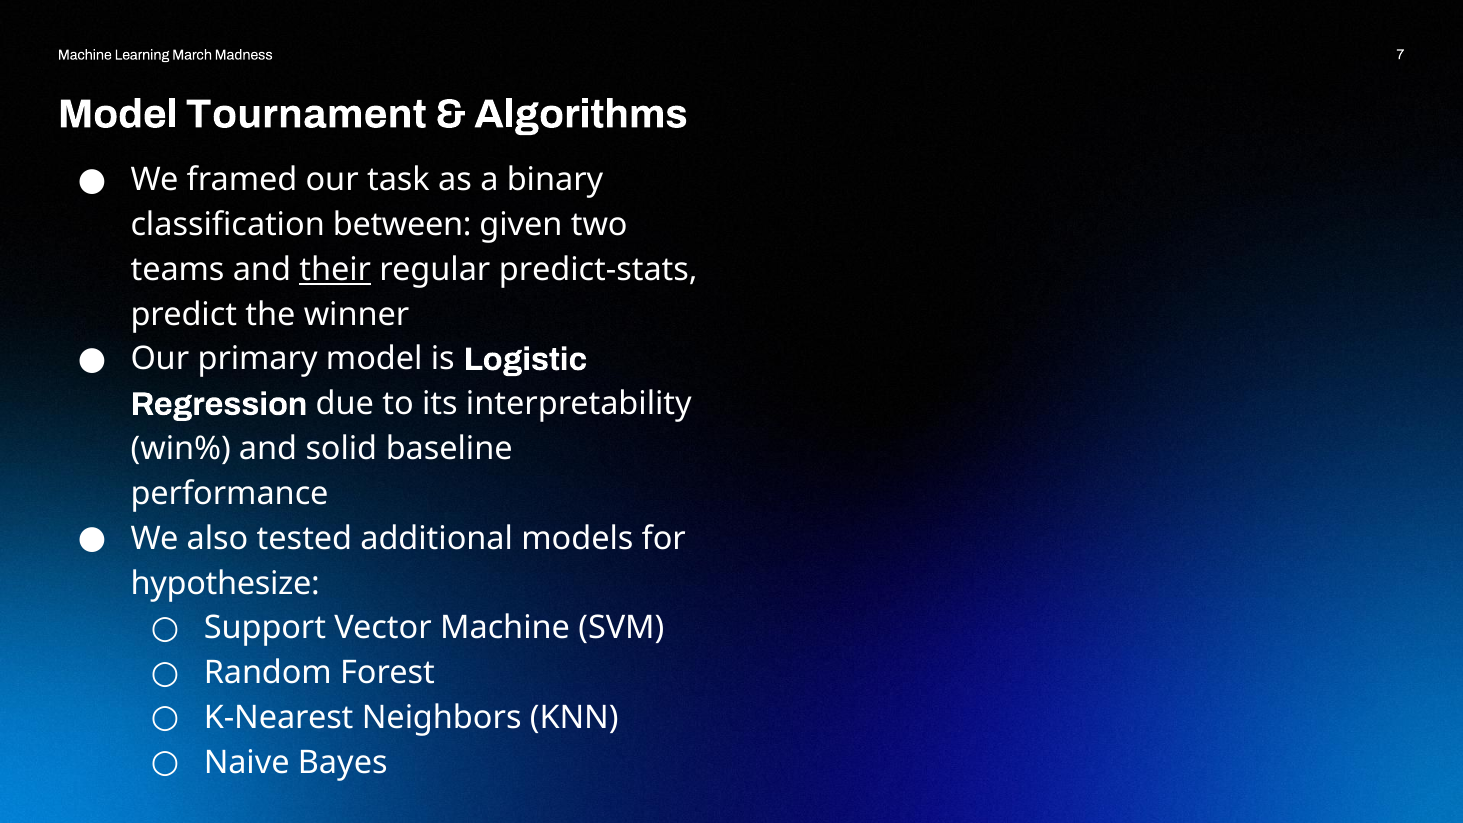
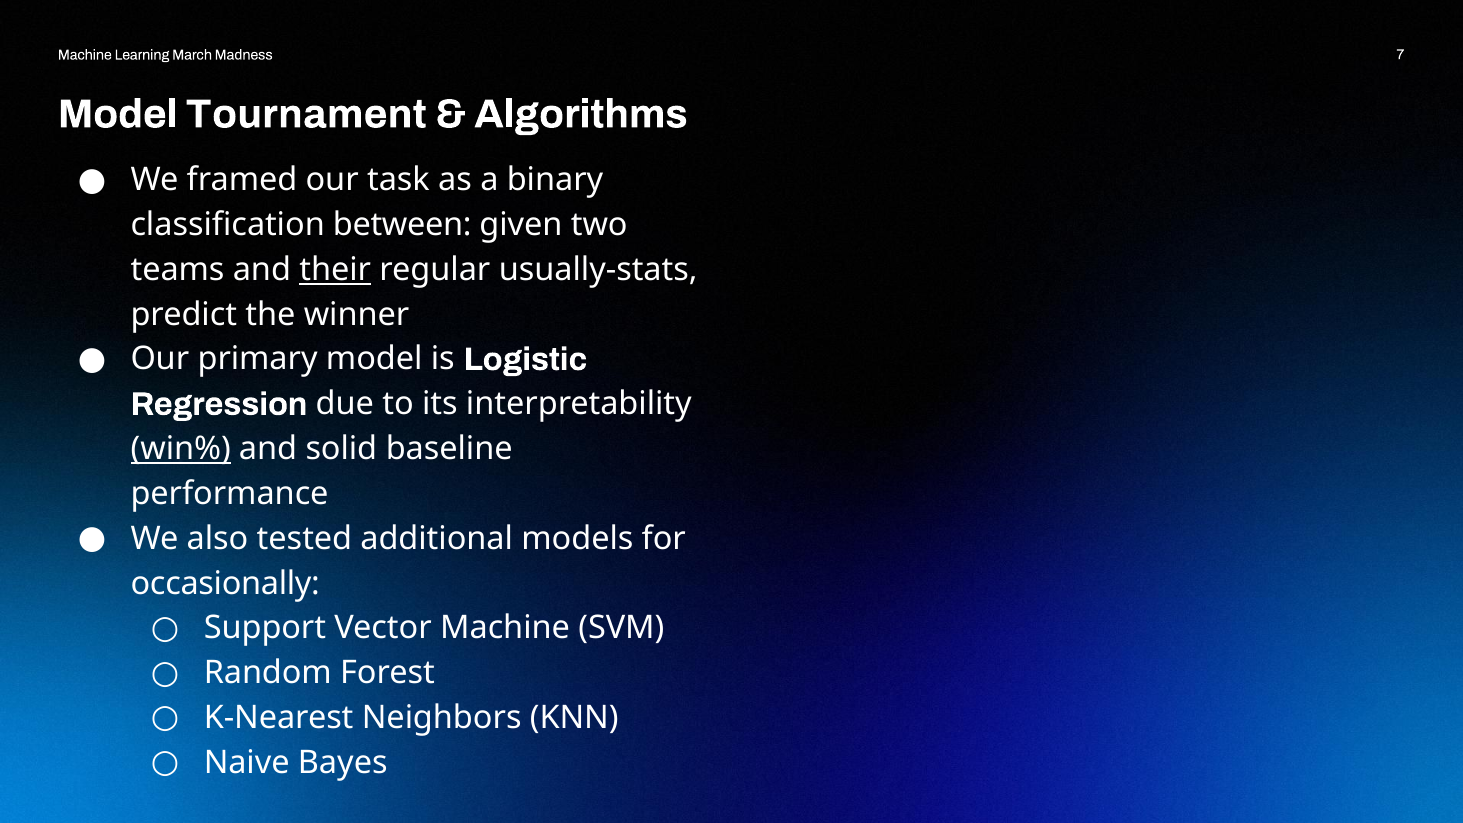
predict-stats: predict-stats -> usually-stats (598, 270)
win% underline: none -> present (181, 449)
hypothesize: hypothesize -> occasionally (225, 583)
